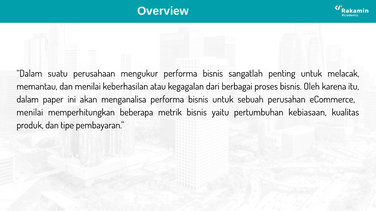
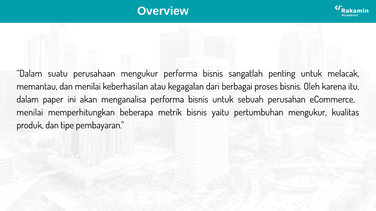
pertumbuhan kebiasaan: kebiasaan -> mengukur (308, 113)
